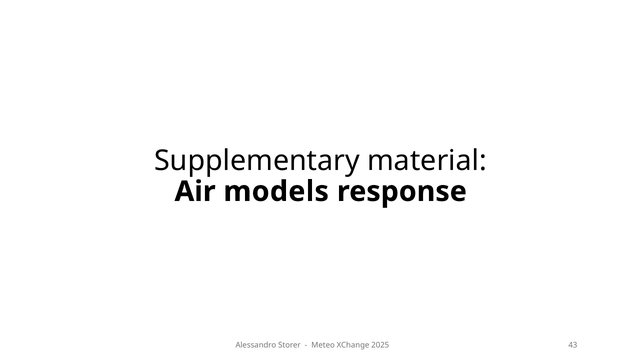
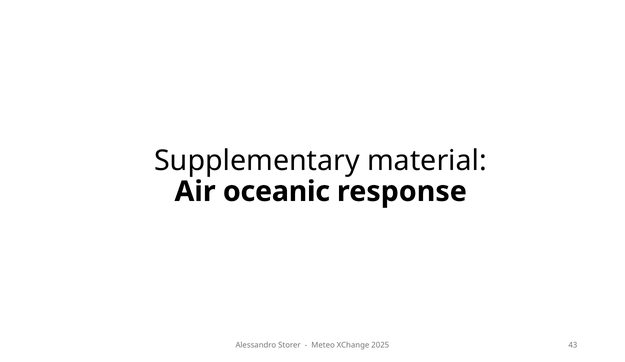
models: models -> oceanic (276, 191)
